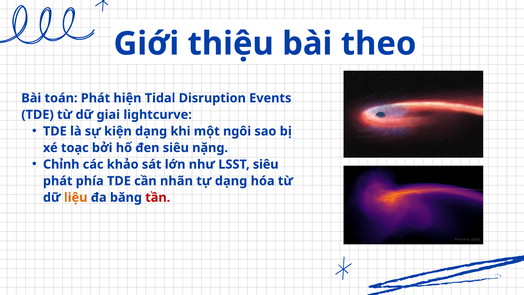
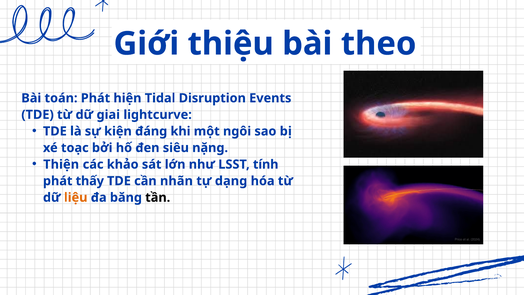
kiện dạng: dạng -> đáng (151, 131)
Chỉnh: Chỉnh -> Thiện (61, 164)
LSST siêu: siêu -> tính (266, 164)
phía: phía -> thấy (90, 181)
tần colour: red -> black (158, 197)
